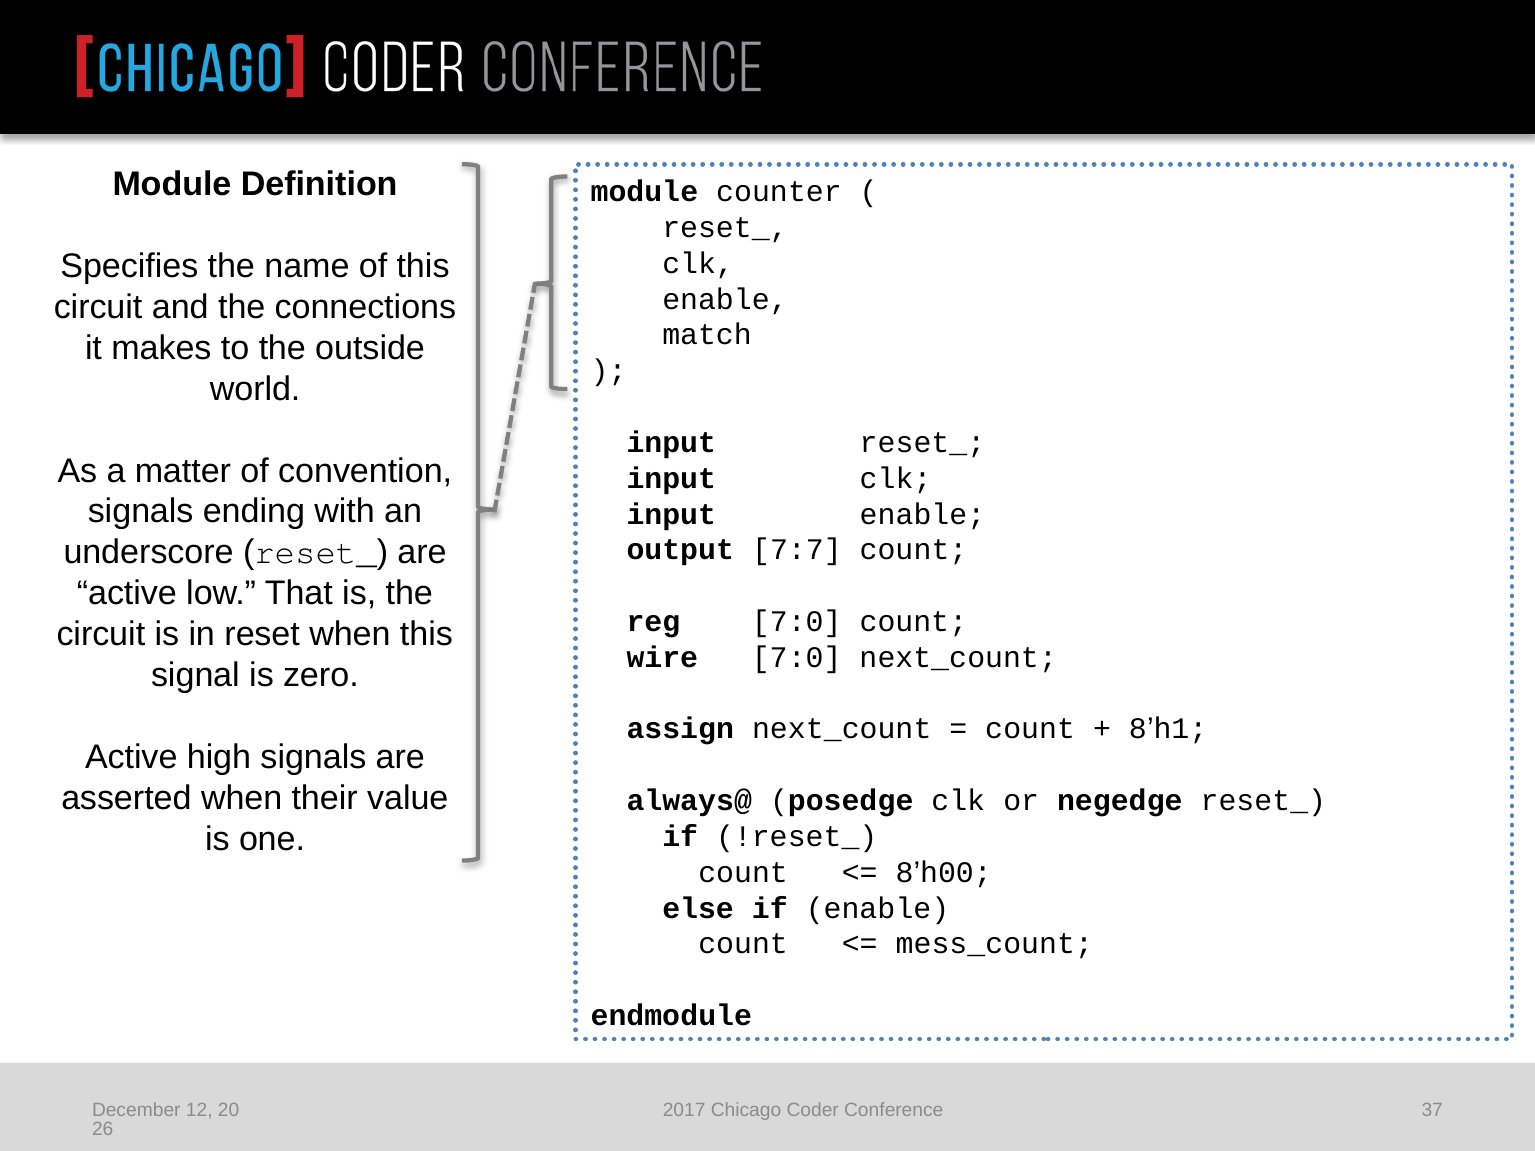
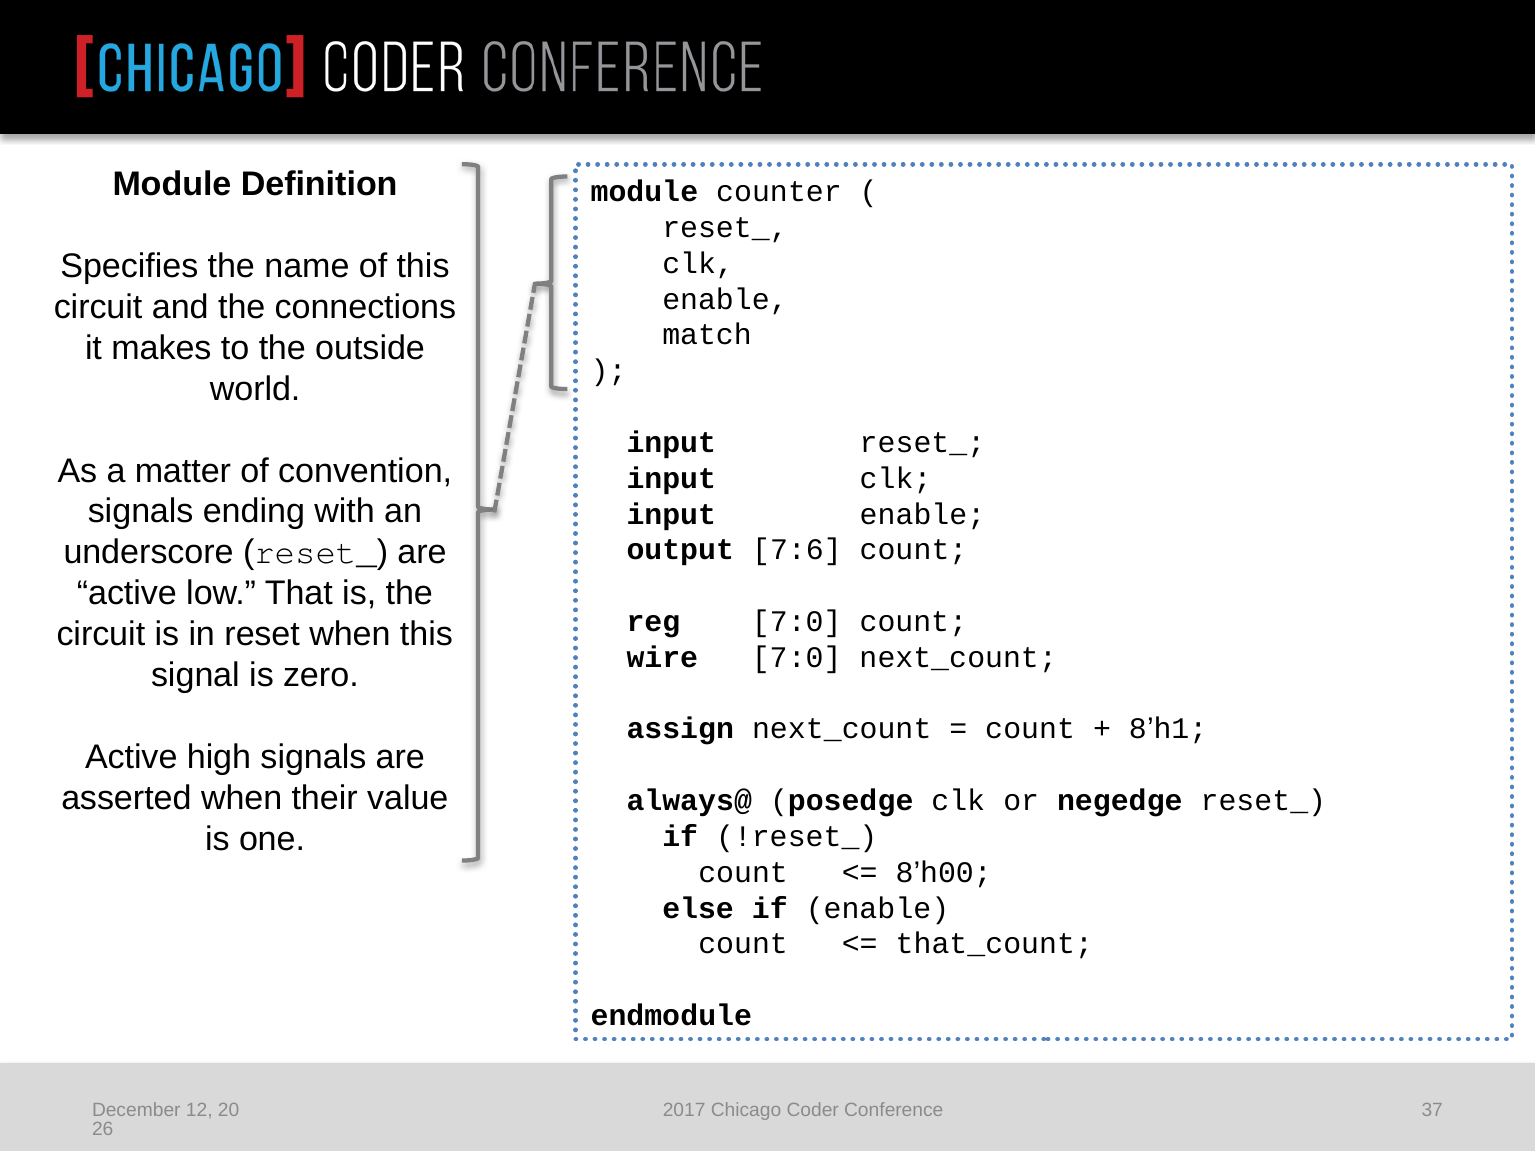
7:7: 7:7 -> 7:6 (797, 550)
mess_count: mess_count -> that_count (994, 944)
